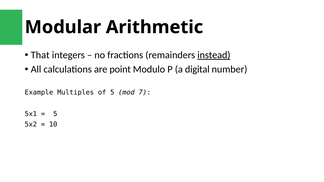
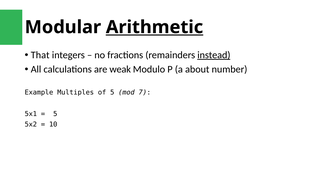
Arithmetic underline: none -> present (155, 27)
point: point -> weak (120, 69)
digital: digital -> about (197, 69)
